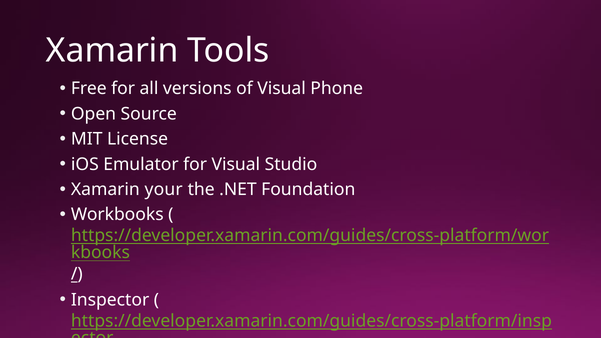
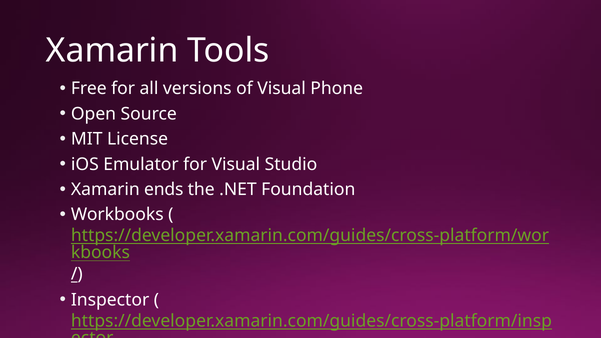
your: your -> ends (164, 189)
